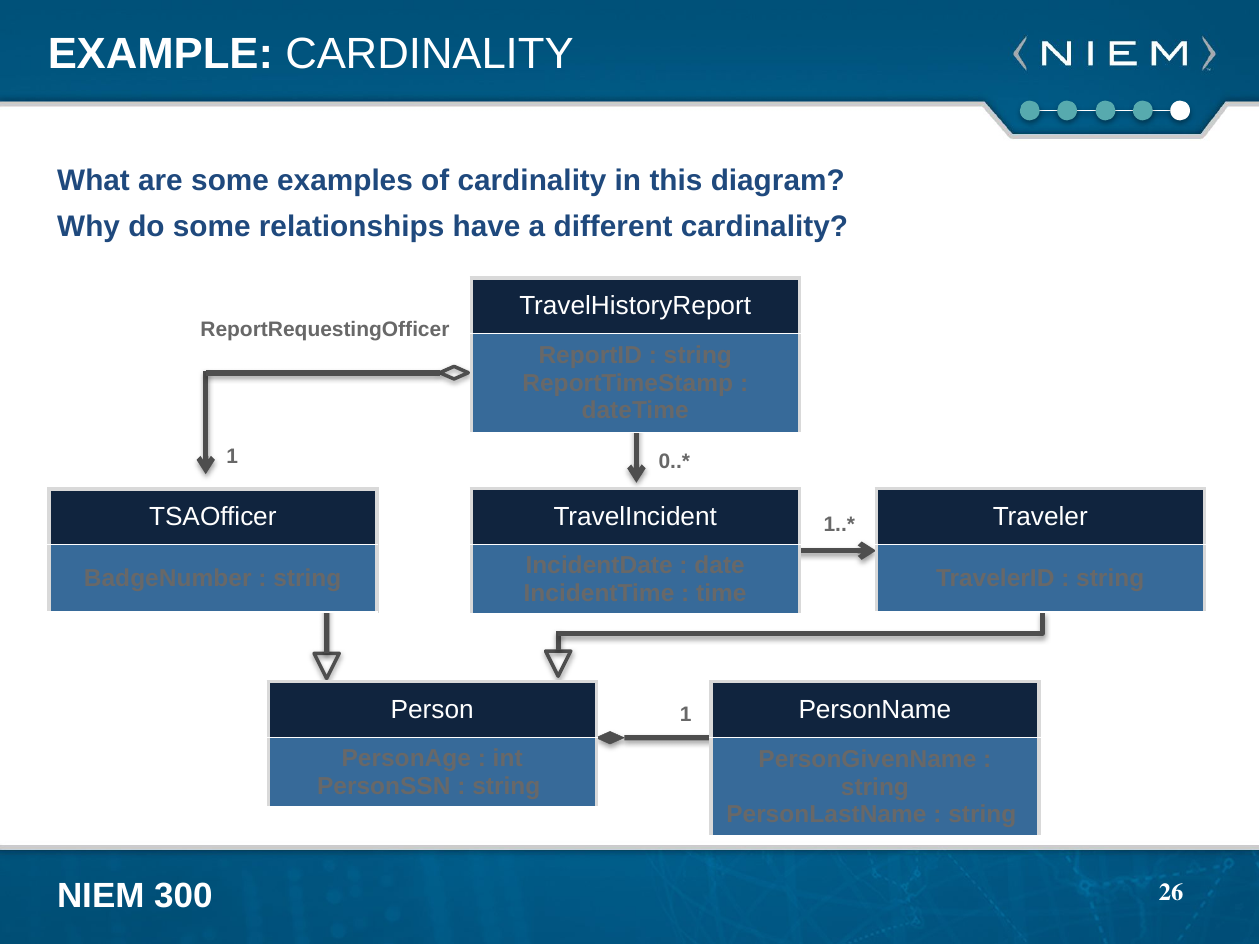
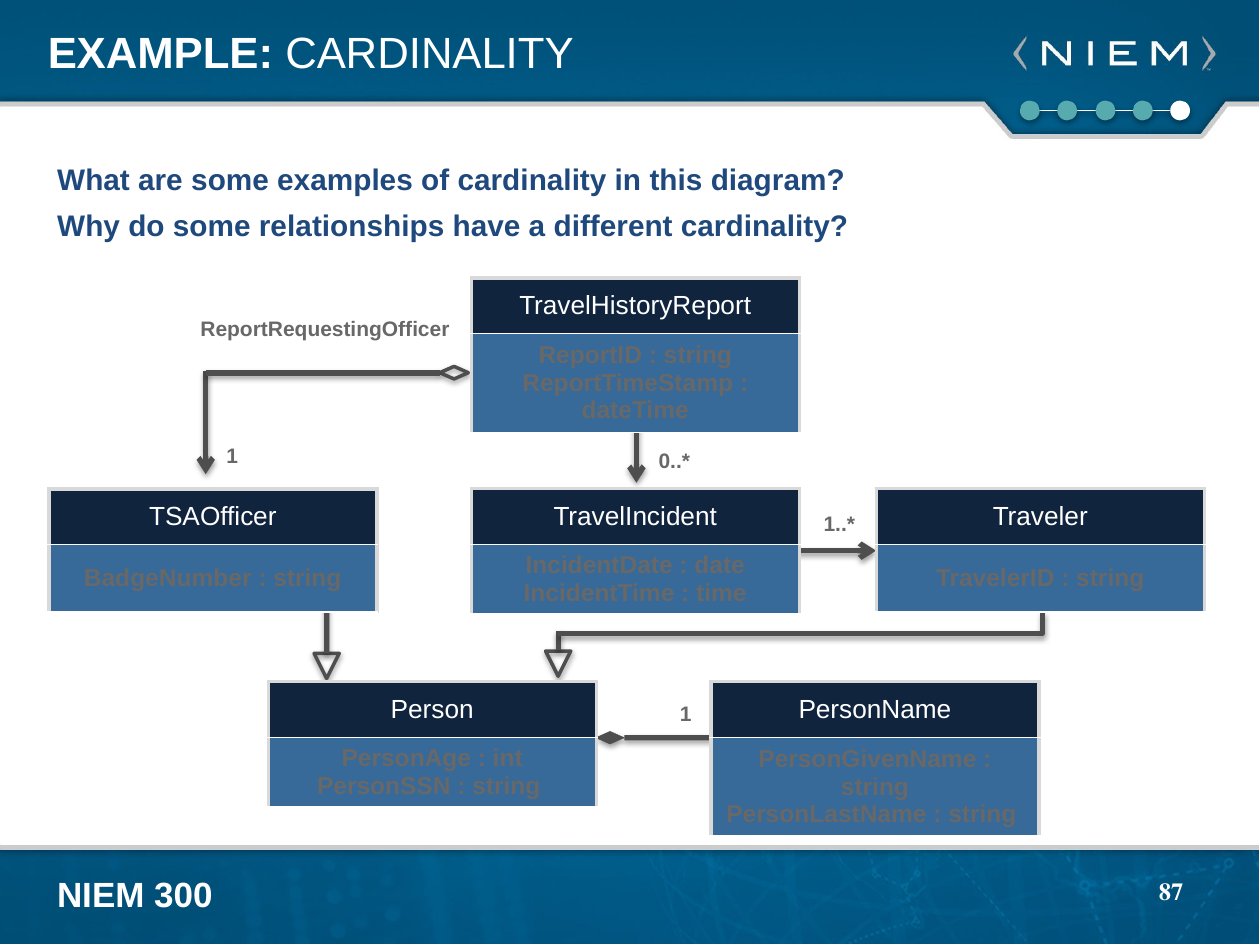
26: 26 -> 87 (1171, 893)
